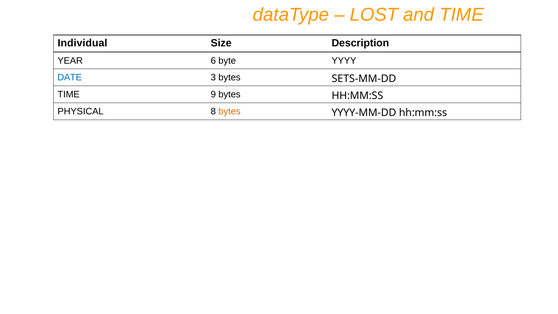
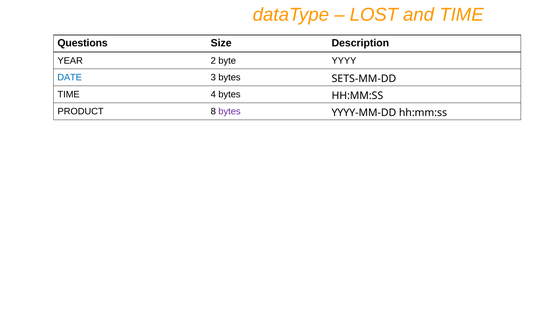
Individual: Individual -> Questions (83, 43)
6: 6 -> 2 (213, 61)
9: 9 -> 4 (213, 95)
PHYSICAL: PHYSICAL -> PRODUCT (81, 111)
bytes colour: orange -> purple (229, 111)
